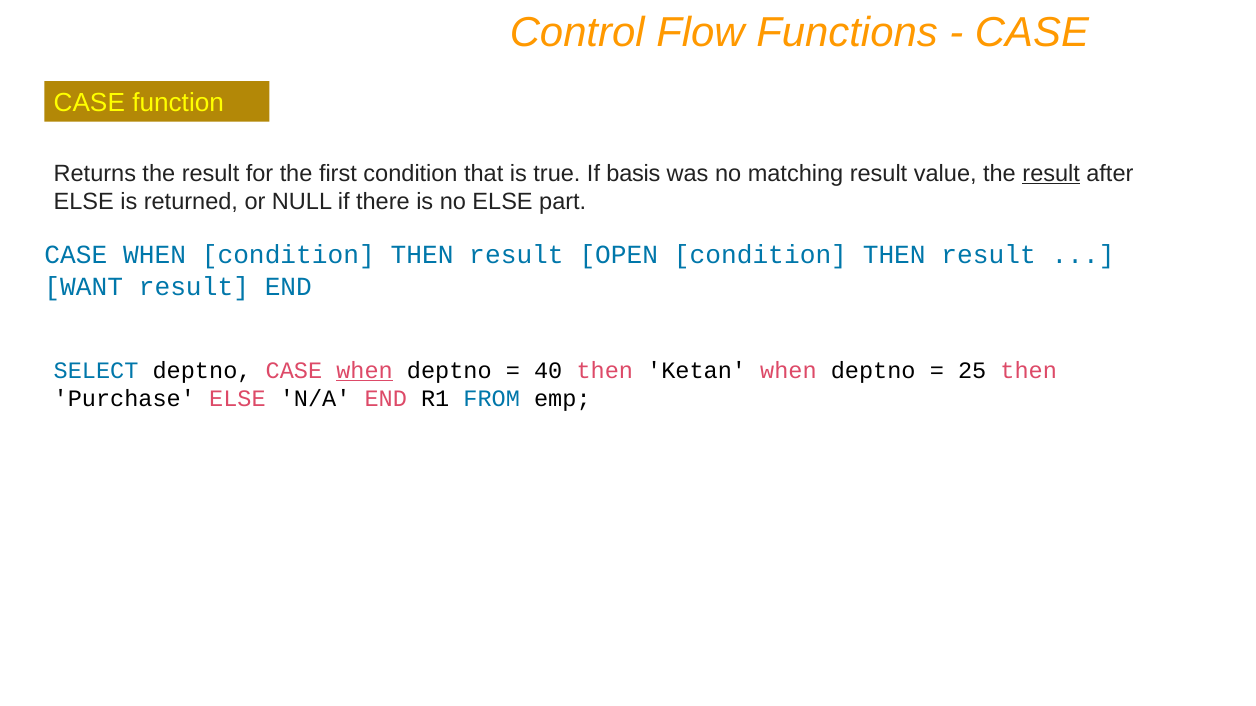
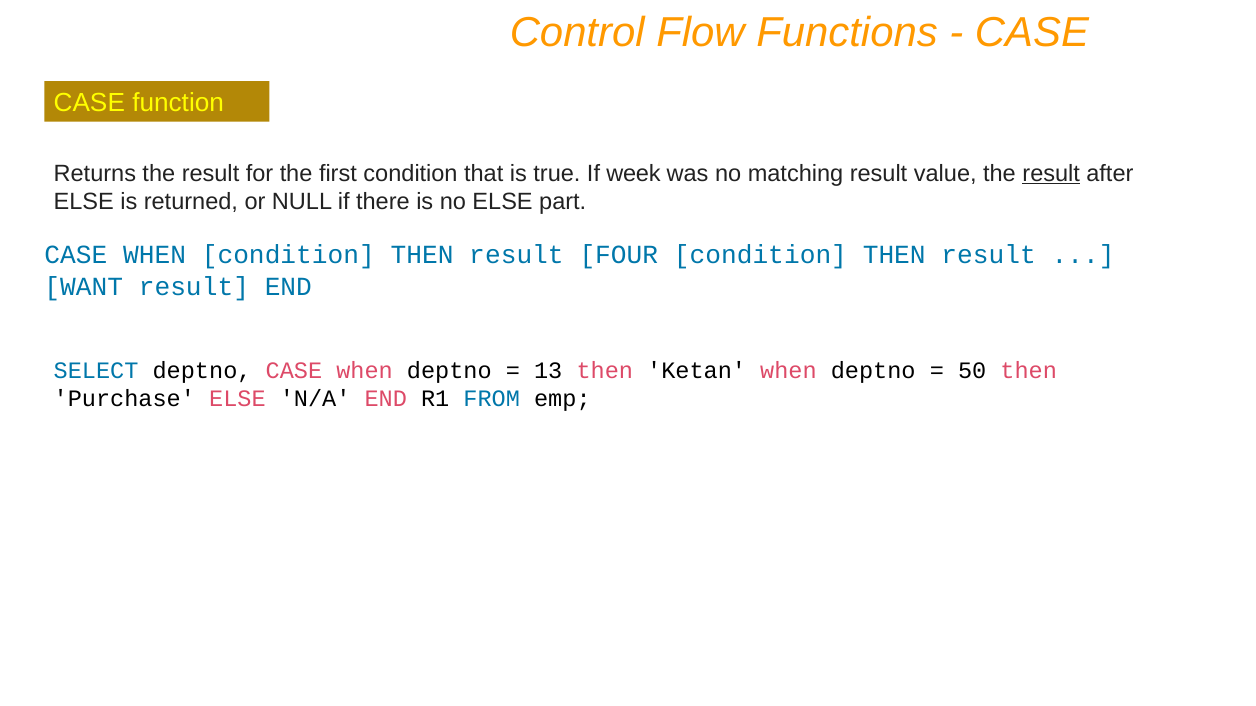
basis: basis -> week (633, 174)
OPEN: OPEN -> FOUR (619, 255)
when underline: present -> none (365, 371)
40: 40 -> 13 (548, 371)
25: 25 -> 50 (972, 371)
